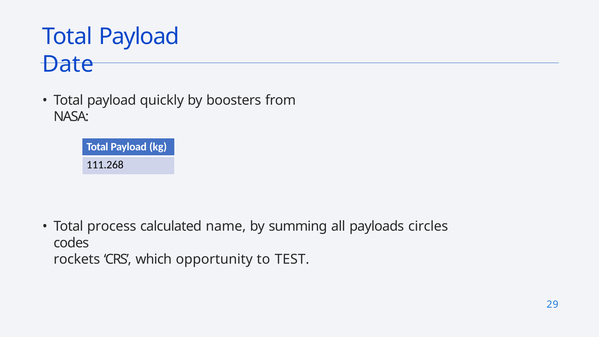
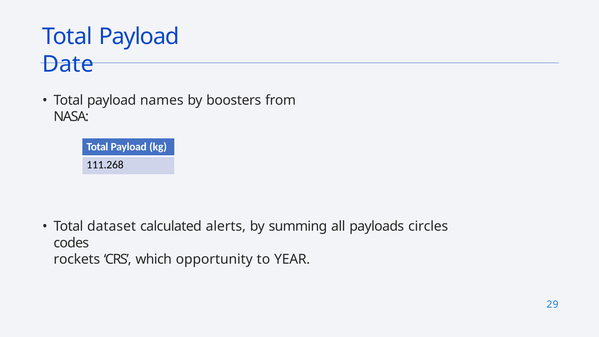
quickly: quickly -> names (162, 100)
process: process -> dataset (112, 226)
name: name -> alerts (226, 226)
TEST: TEST -> YEAR (292, 259)
